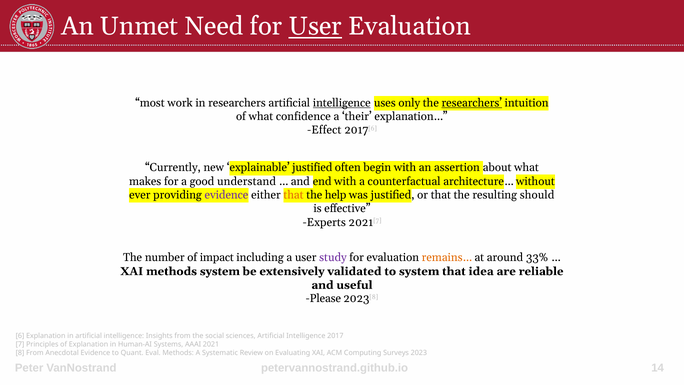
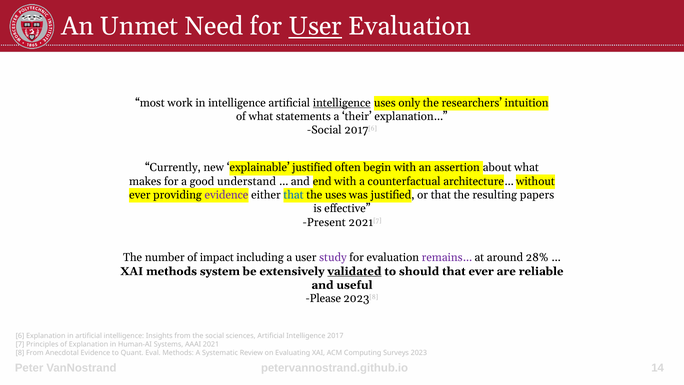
in researchers: researchers -> intelligence (237, 103)
researchers underline: present -> none (472, 103)
confidence: confidence -> statements (303, 116)
Effect: Effect -> Social (324, 130)
that colour: orange -> blue (294, 195)
the help: help -> uses (336, 195)
should: should -> papers (537, 195)
Experts: Experts -> Present (324, 222)
remains… colour: orange -> purple (447, 258)
33%: 33% -> 28% (537, 258)
validated underline: none -> present (354, 271)
to system: system -> should (419, 271)
that idea: idea -> ever (481, 271)
